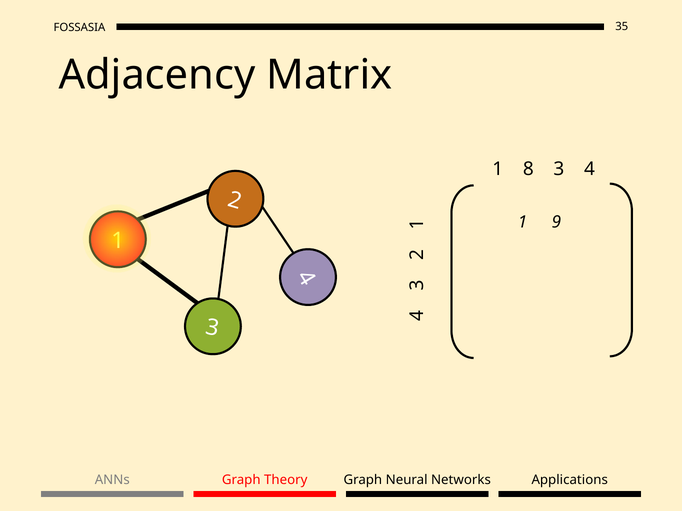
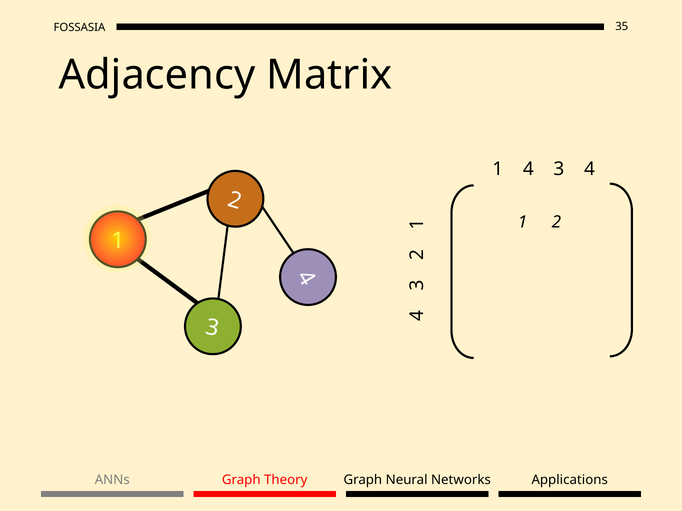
1 8: 8 -> 4 (528, 169)
9: 9 -> 2 (556, 222)
